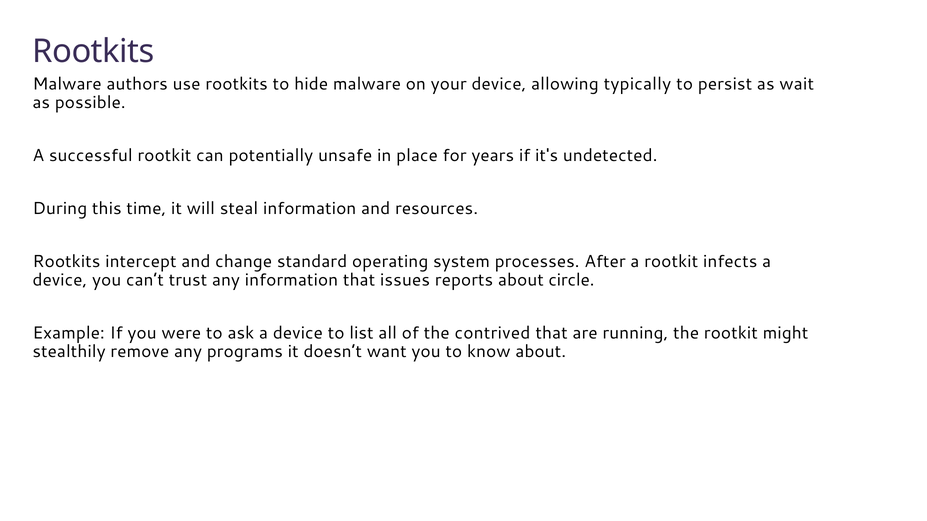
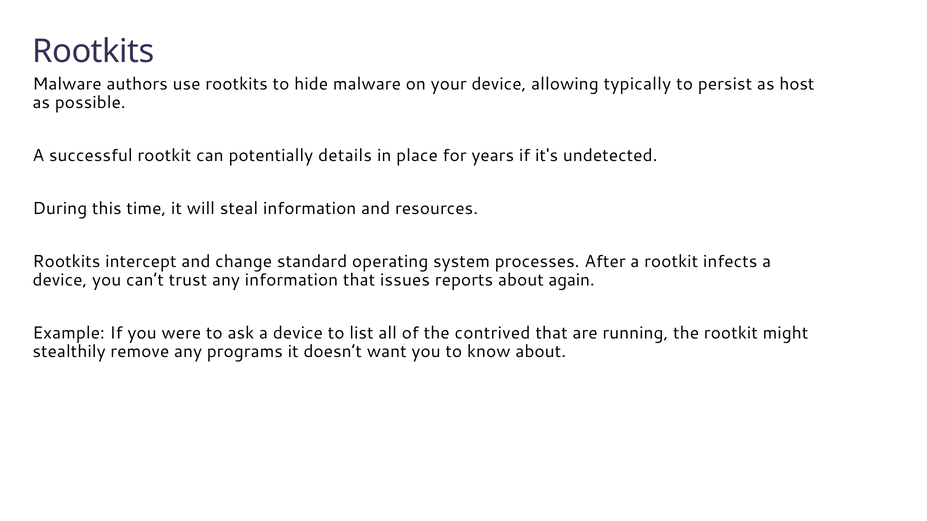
wait: wait -> host (797, 84)
unsafe: unsafe -> details (345, 156)
circle: circle -> again (571, 280)
